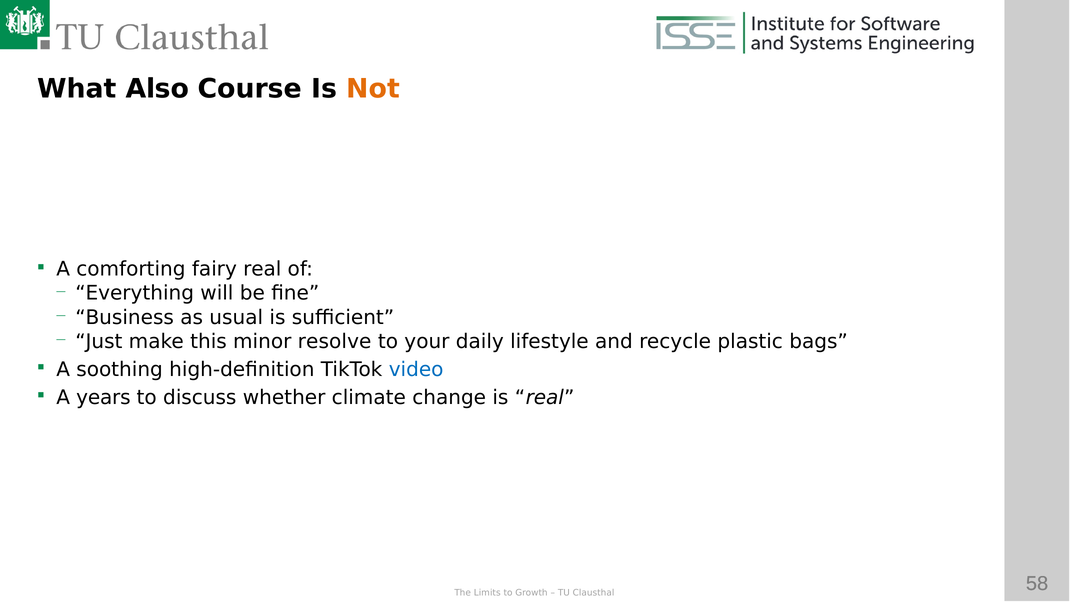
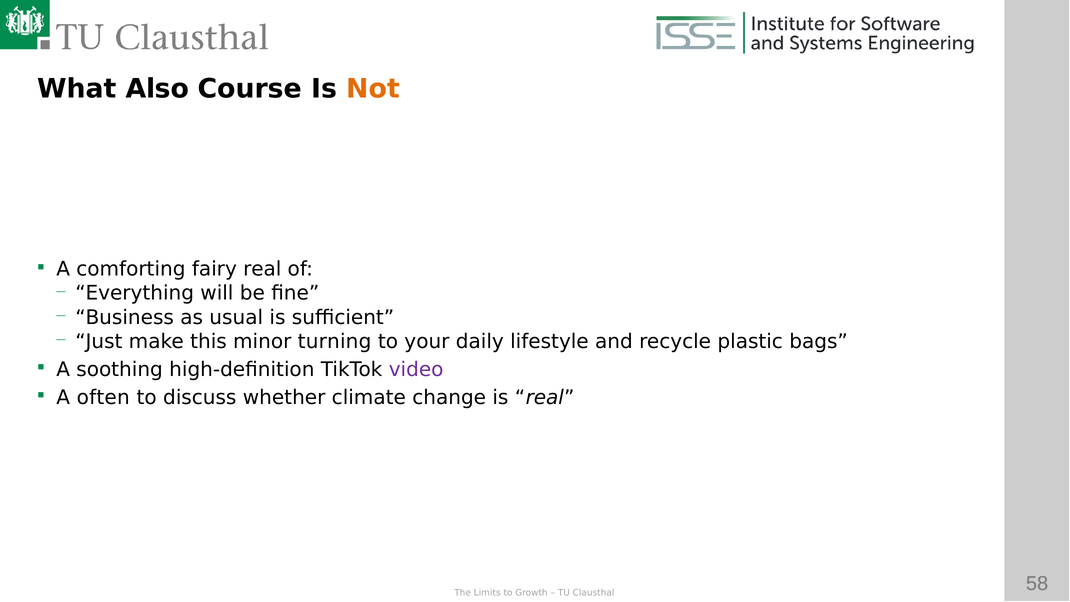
resolve: resolve -> turning (335, 341)
video colour: blue -> purple (416, 370)
years: years -> often (103, 398)
